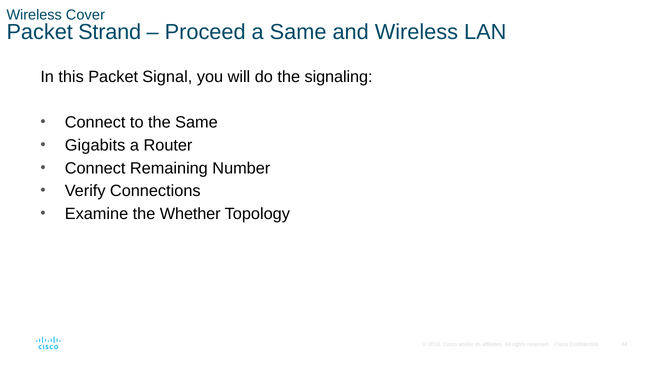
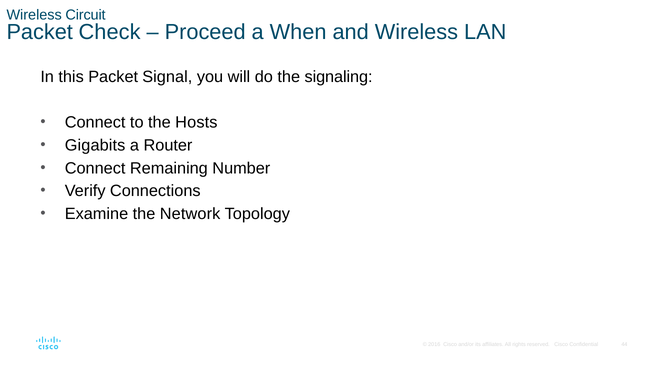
Cover: Cover -> Circuit (86, 15)
Strand: Strand -> Check (110, 32)
a Same: Same -> When (298, 32)
the Same: Same -> Hosts (196, 122)
Whether: Whether -> Network (190, 214)
